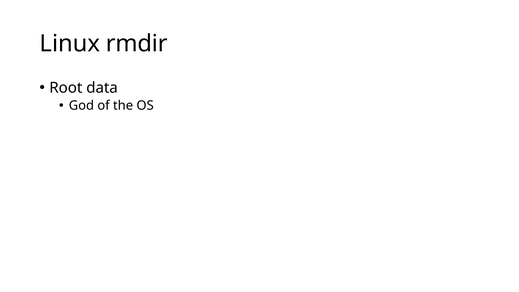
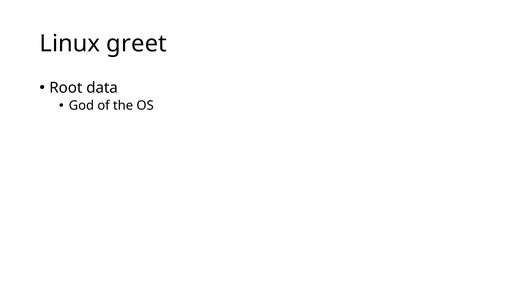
rmdir: rmdir -> greet (137, 44)
